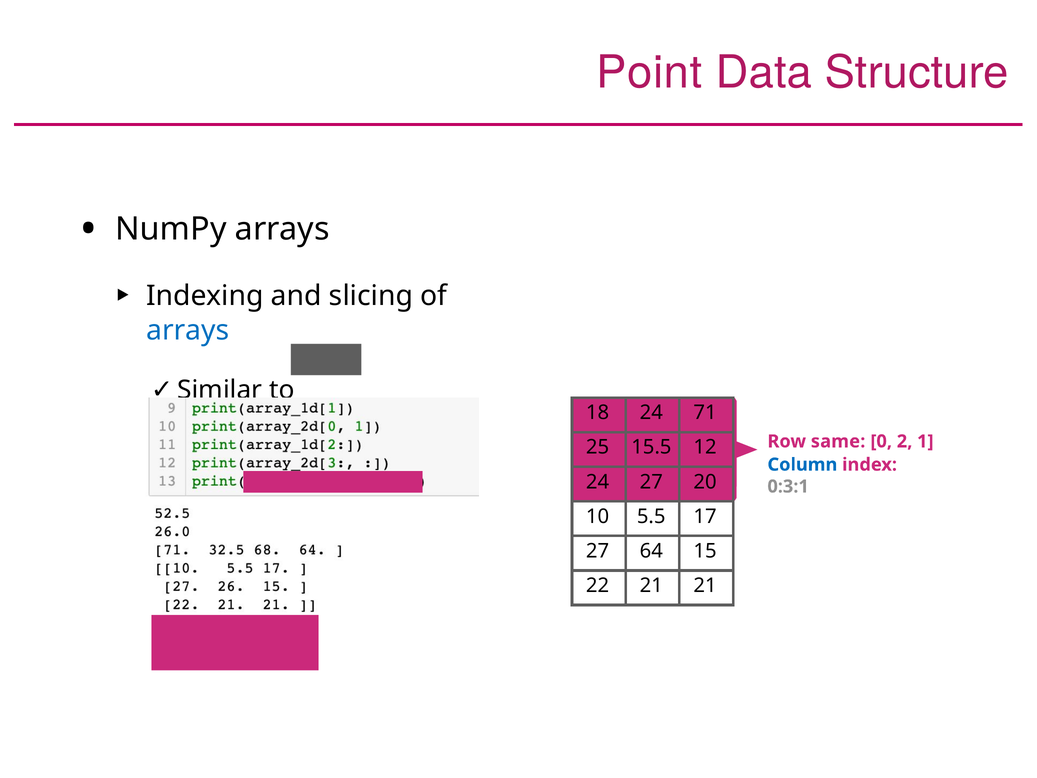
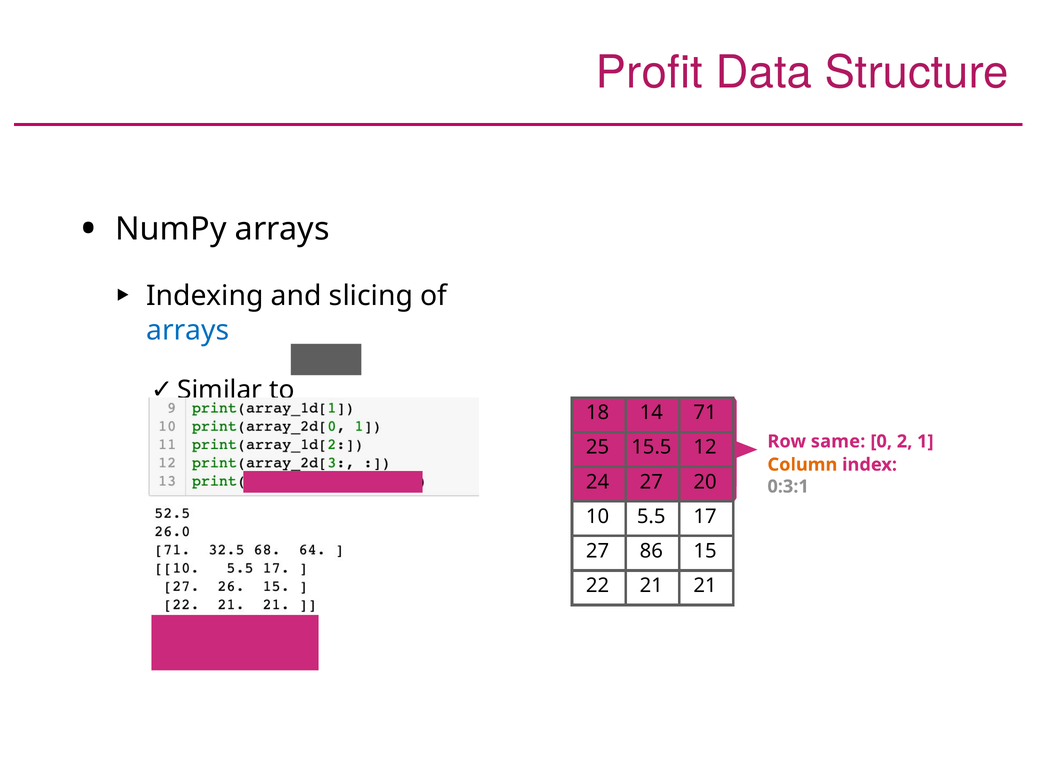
Point: Point -> Profit (649, 73)
18 24: 24 -> 14 (651, 413)
Column colour: blue -> orange (802, 465)
64: 64 -> 86 (651, 551)
